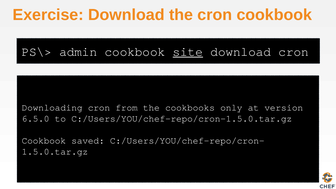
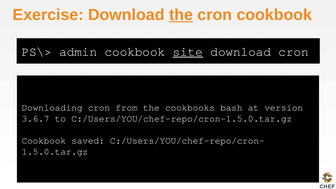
the underline: none -> present (181, 15)
only: only -> bash (231, 108)
6.5.0: 6.5.0 -> 3.6.7 (36, 119)
